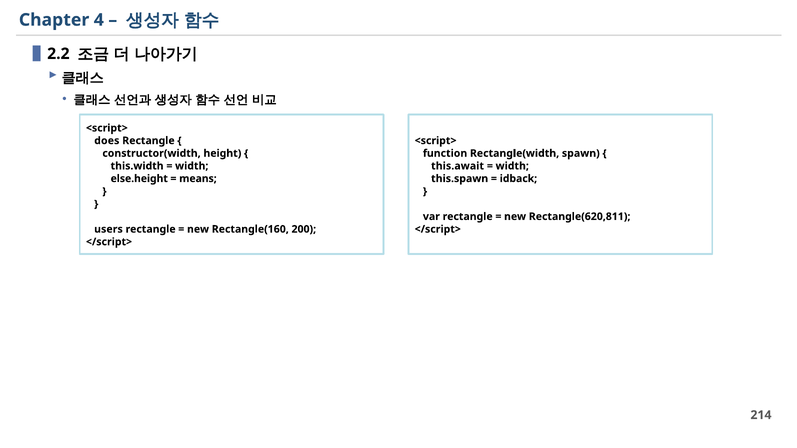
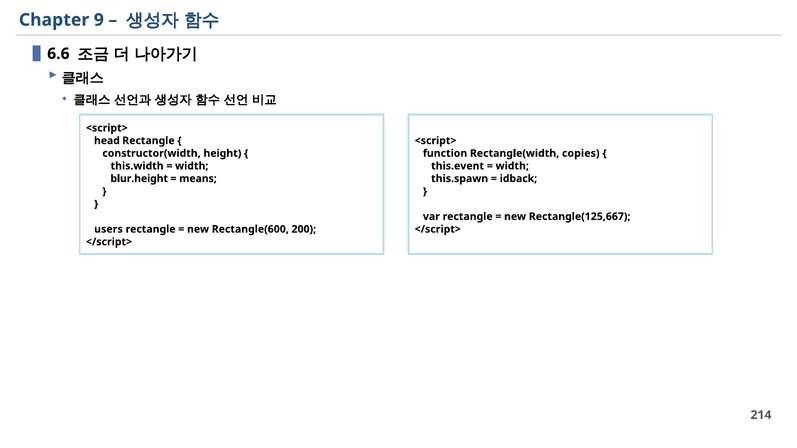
4: 4 -> 9 (99, 20)
2.2: 2.2 -> 6.6 (58, 54)
does: does -> head (107, 141)
spawn: spawn -> copies (581, 153)
this.await: this.await -> this.event (458, 166)
else.height: else.height -> blur.height (139, 179)
Rectangle(620,811: Rectangle(620,811 -> Rectangle(125,667 (580, 217)
Rectangle(160: Rectangle(160 -> Rectangle(600 (250, 229)
